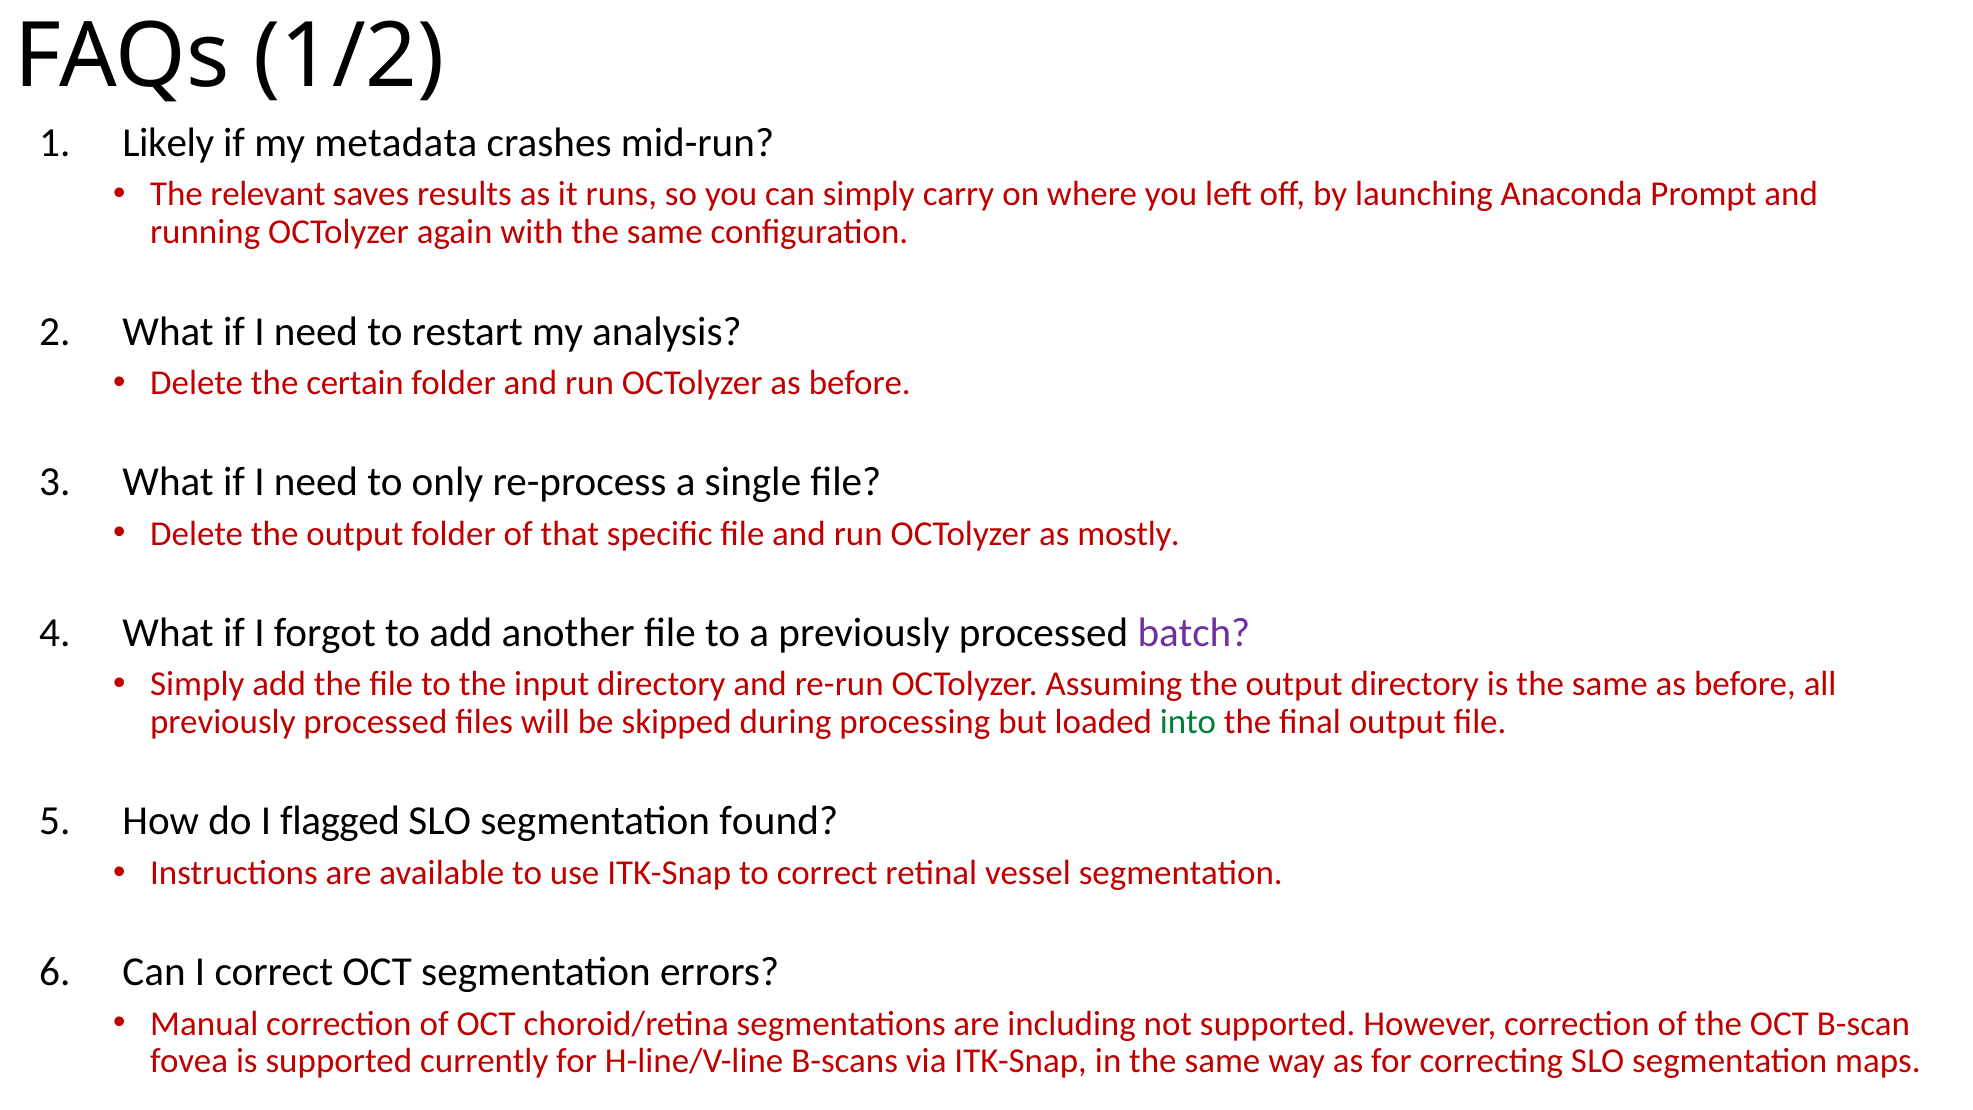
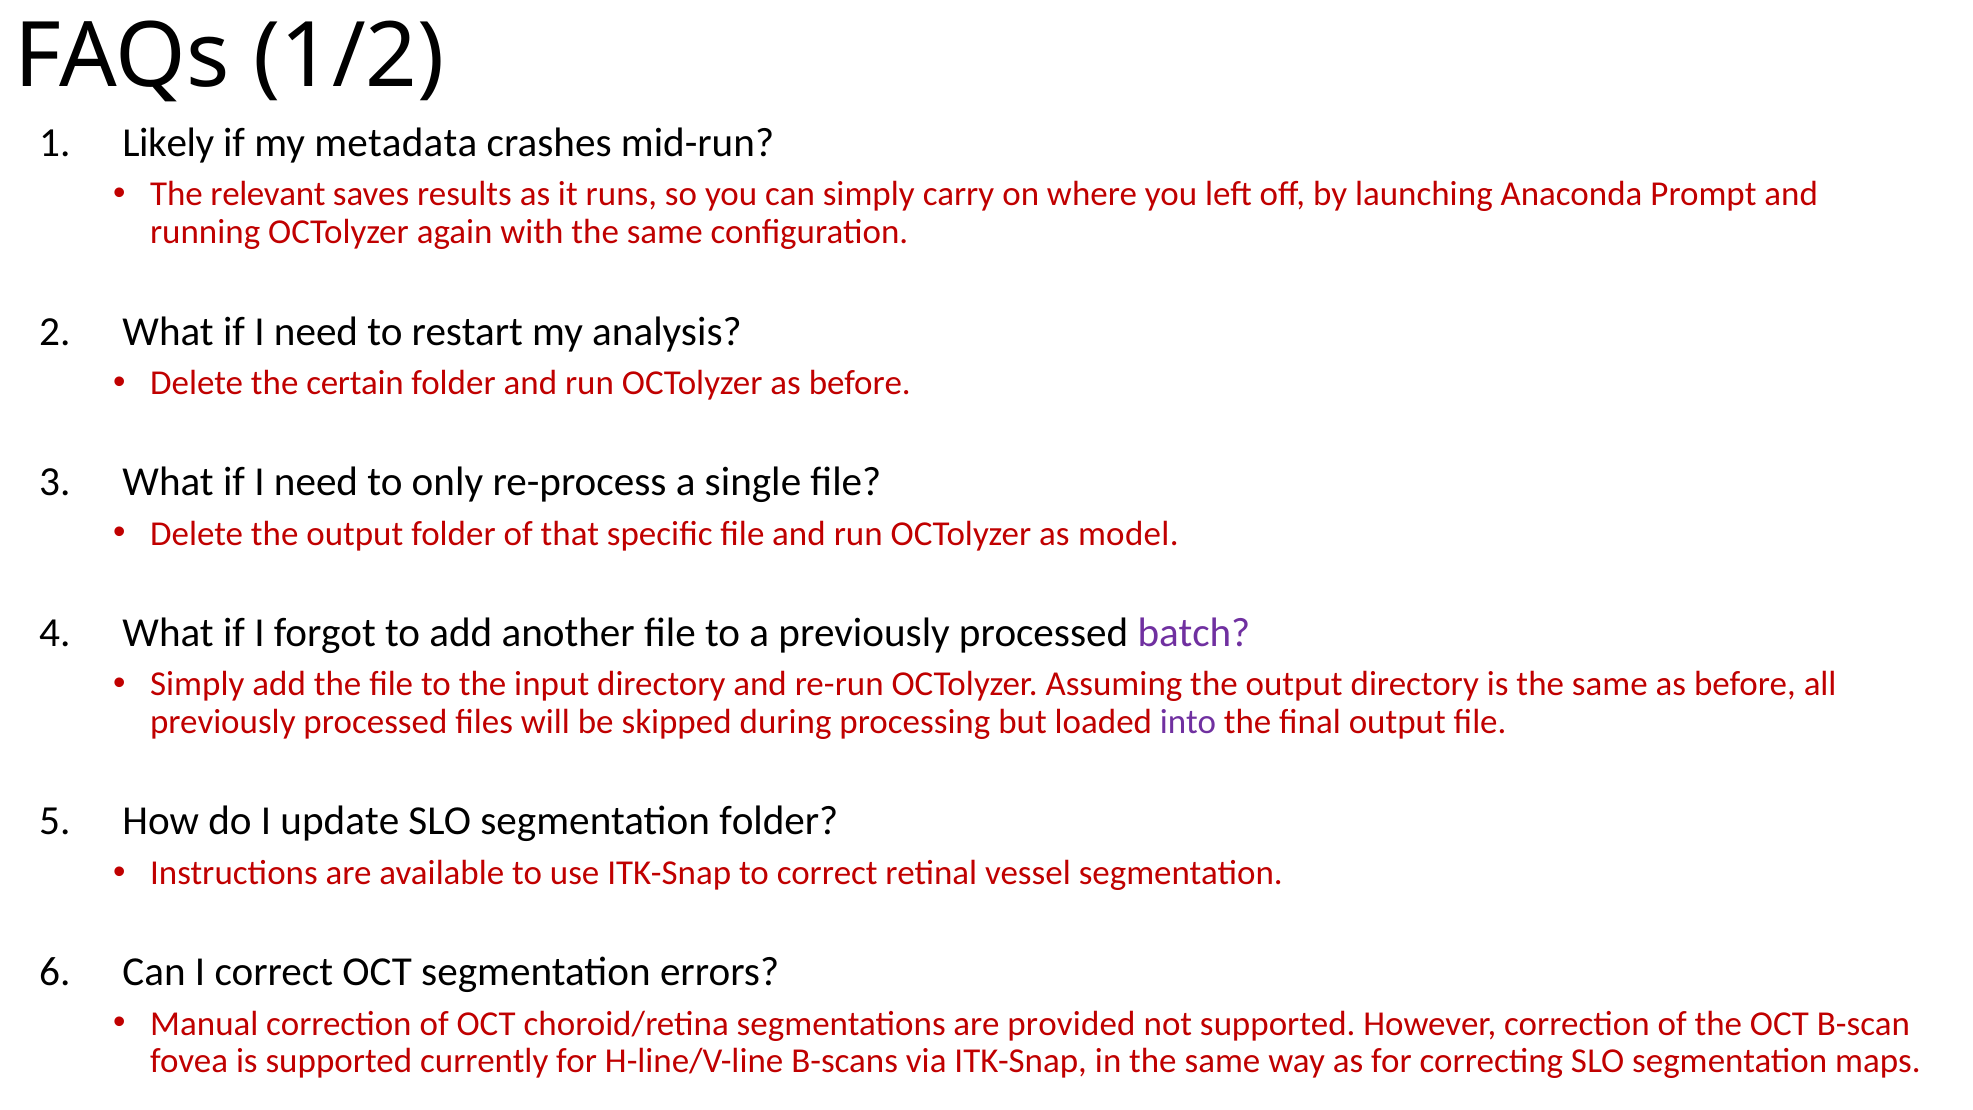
mostly: mostly -> model (1128, 533)
into colour: green -> purple (1188, 722)
flagged: flagged -> update (340, 821)
segmentation found: found -> folder (779, 821)
including: including -> provided (1071, 1023)
